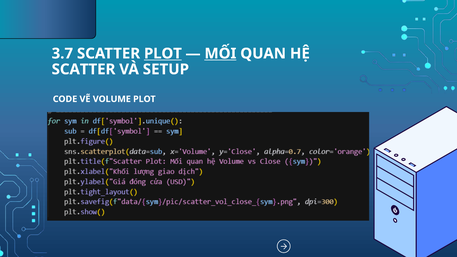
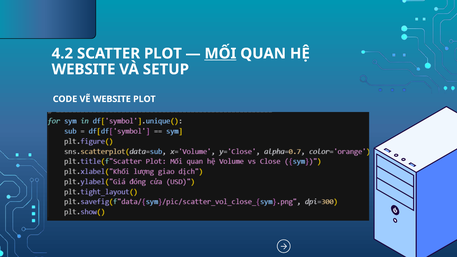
3.7: 3.7 -> 4.2 (62, 54)
PLOT underline: present -> none (163, 54)
SCATTER: SCATTER -> WEBSITE (84, 69)
VẼ VOLUME: VOLUME -> WEBSITE (112, 99)
